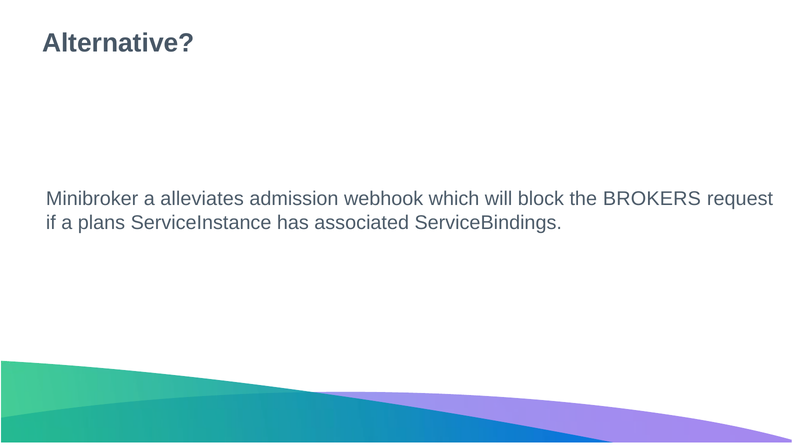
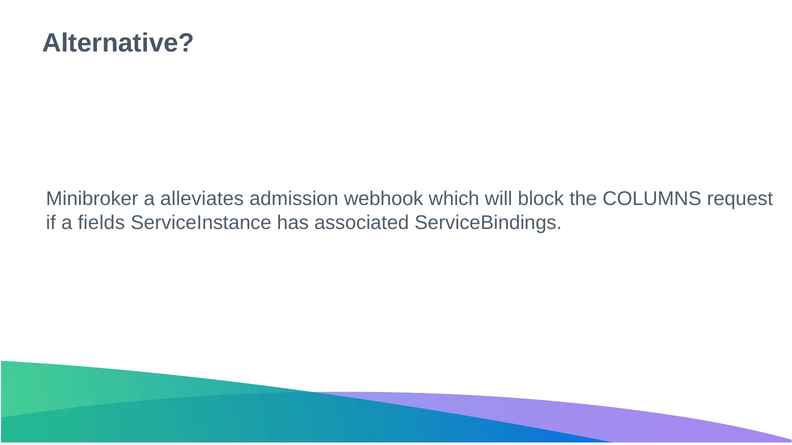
BROKERS: BROKERS -> COLUMNS (652, 199)
plans: plans -> fields (101, 223)
